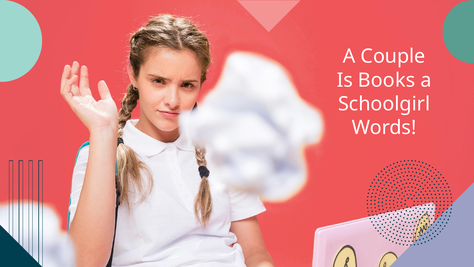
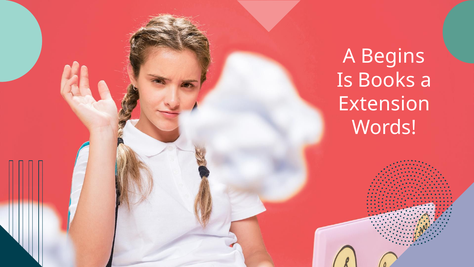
Couple: Couple -> Begins (393, 56)
Schoolgirl: Schoolgirl -> Extension (384, 104)
